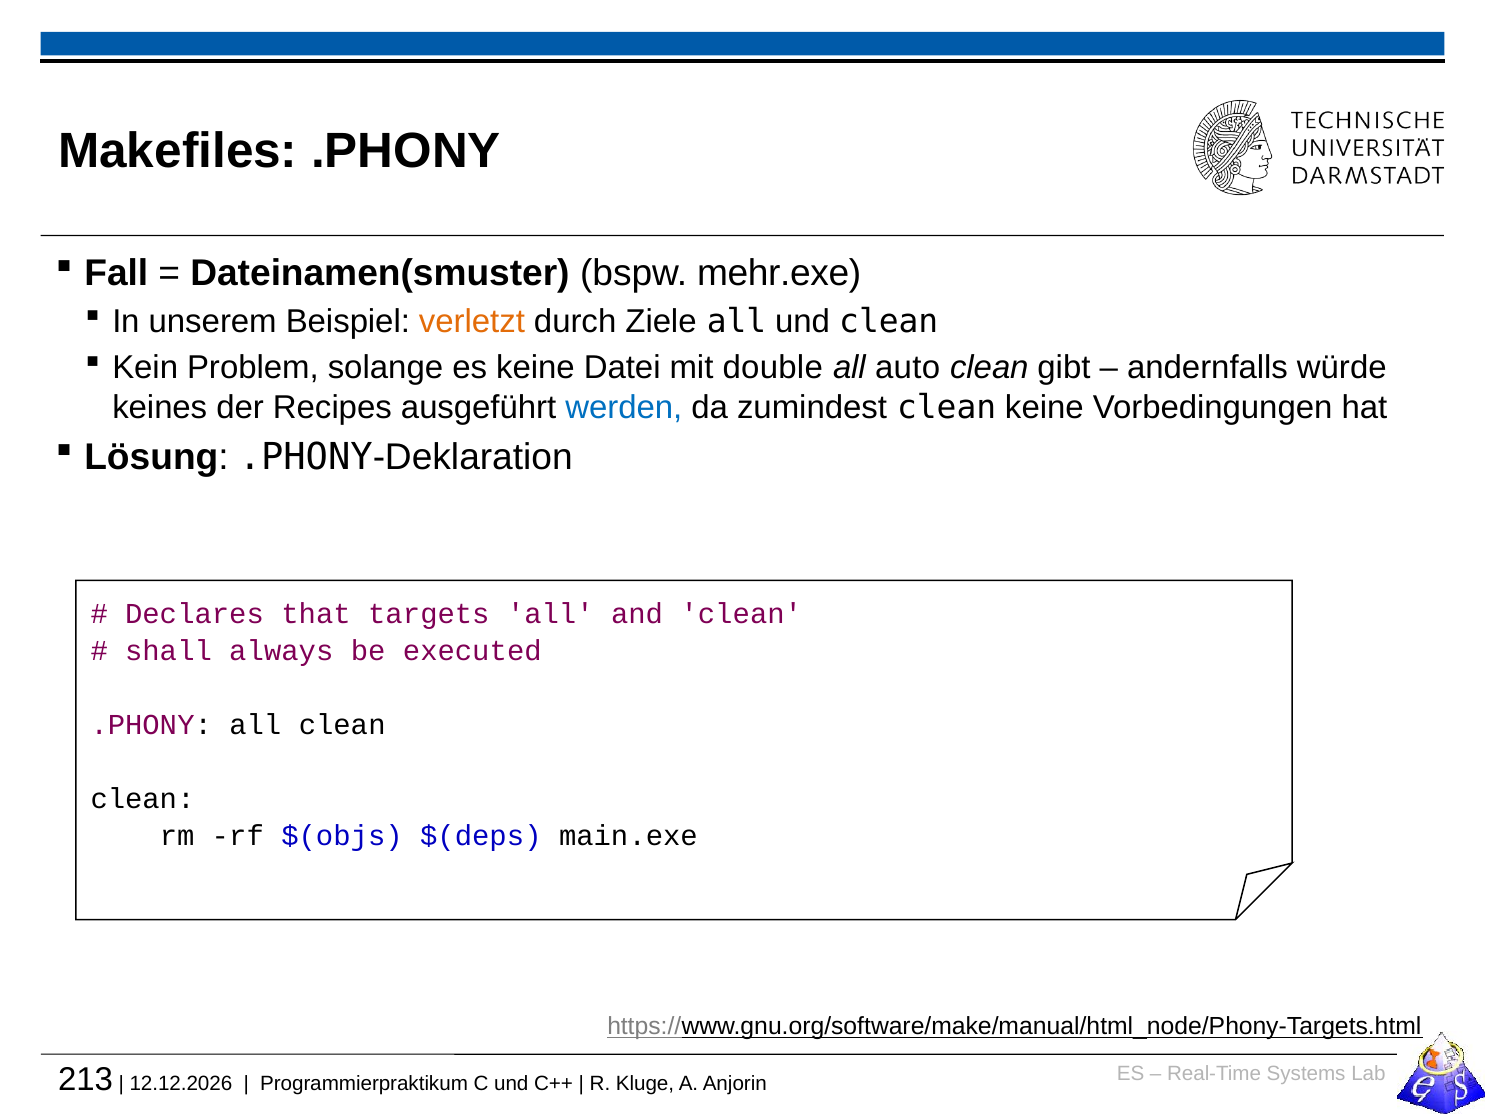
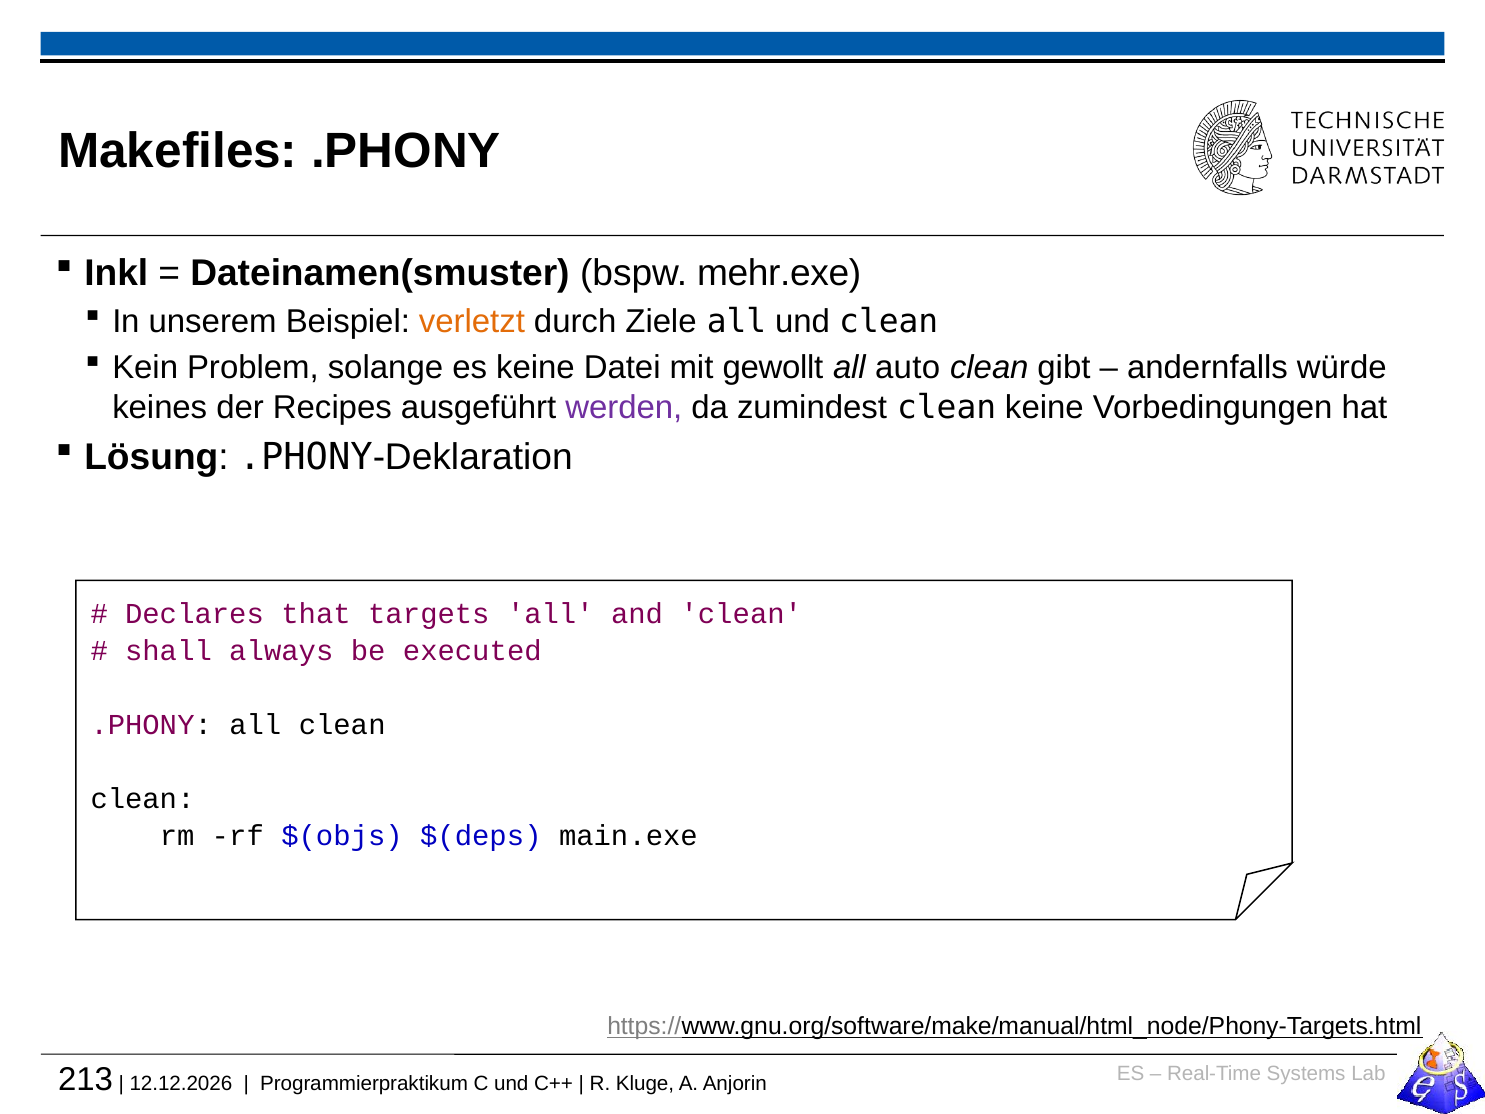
Fall: Fall -> Inkl (116, 273)
double: double -> gewollt (773, 368)
werden colour: blue -> purple (624, 407)
